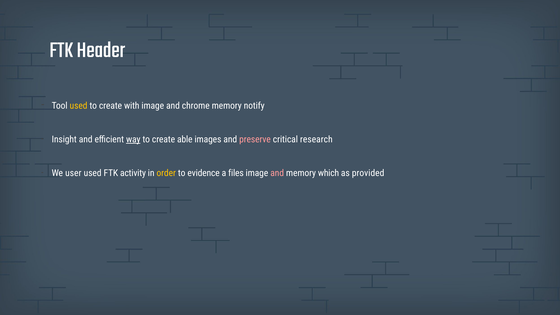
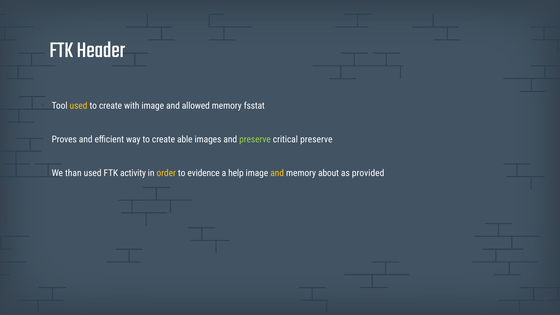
chrome: chrome -> allowed (196, 106)
notify: notify -> fsstat (254, 106)
Insight: Insight -> Proves (64, 139)
way underline: present -> none (133, 139)
preserve colour: pink -> light green (255, 139)
critical research: research -> preserve (316, 139)
user: user -> than (73, 173)
files: files -> help (236, 173)
and colour: pink -> yellow (277, 173)
which: which -> about (329, 173)
